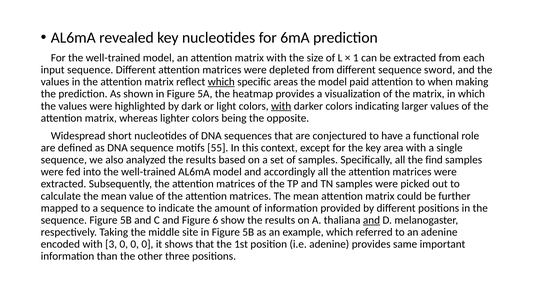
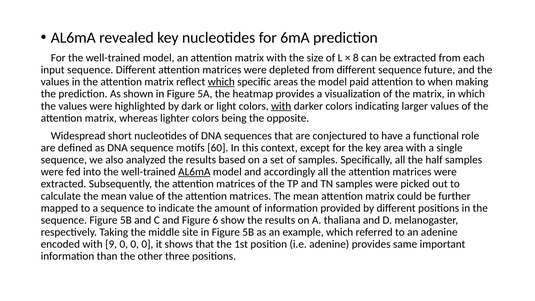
1: 1 -> 8 (356, 58)
sword: sword -> future (440, 70)
55: 55 -> 60 (218, 148)
find: find -> half (434, 160)
AL6mA underline: none -> present (194, 172)
and underline: present -> none (371, 220)
3: 3 -> 9 (111, 244)
